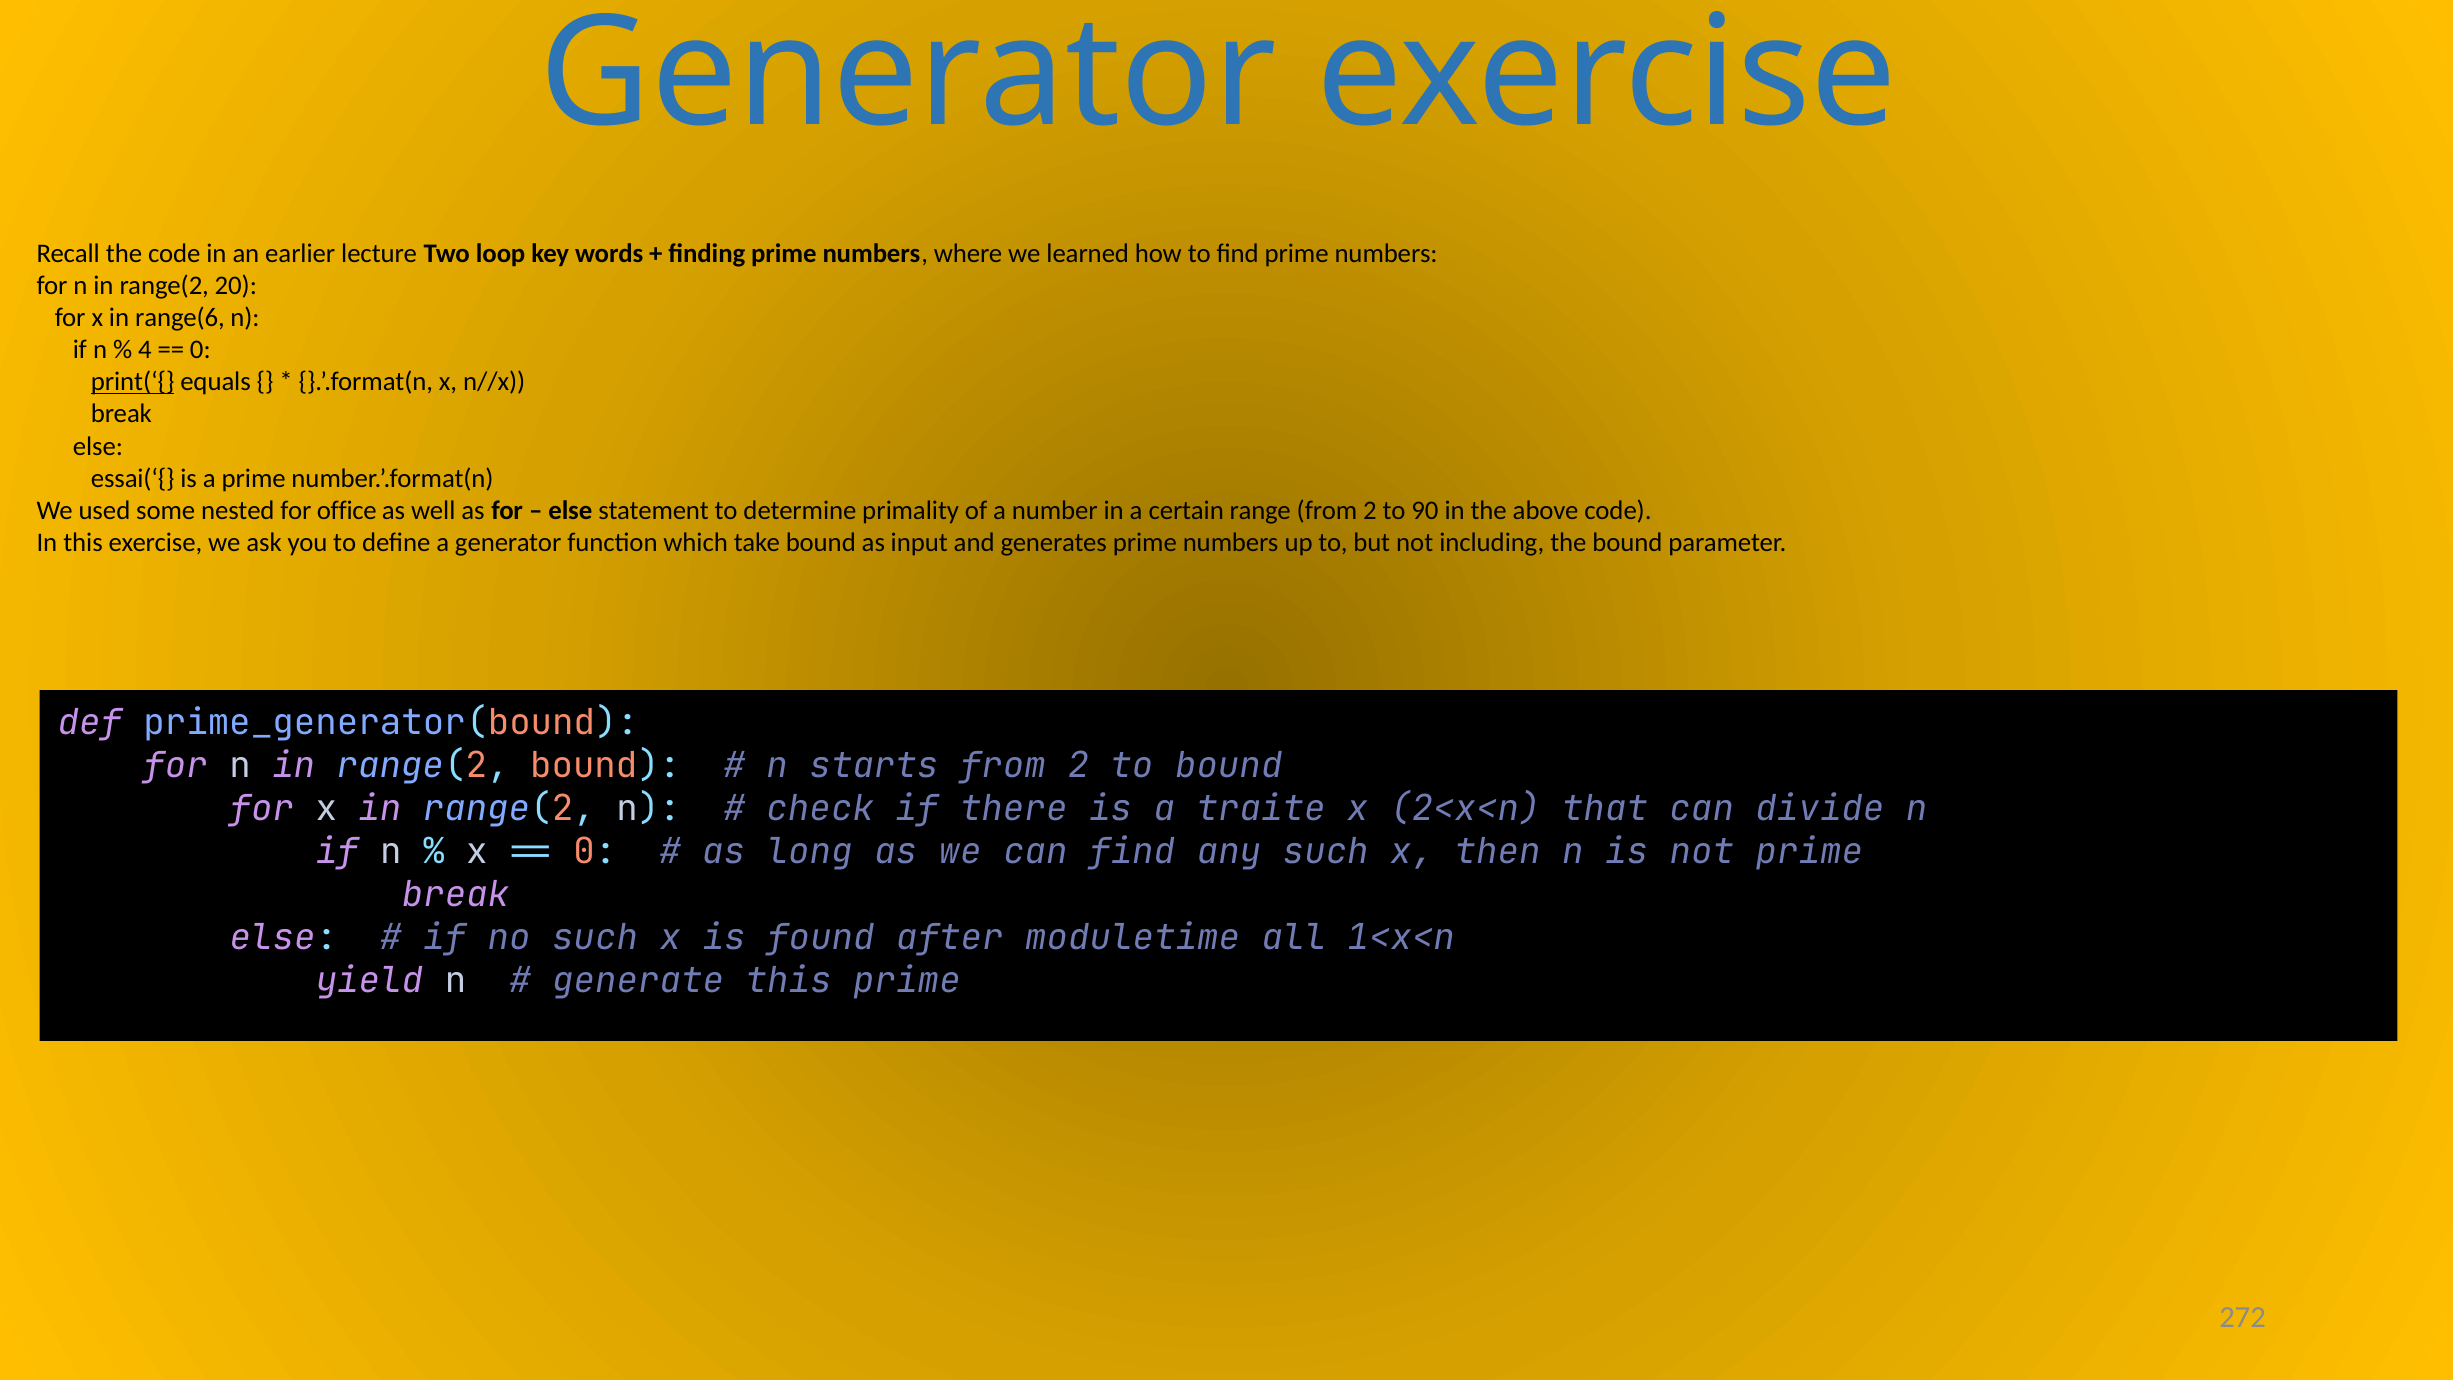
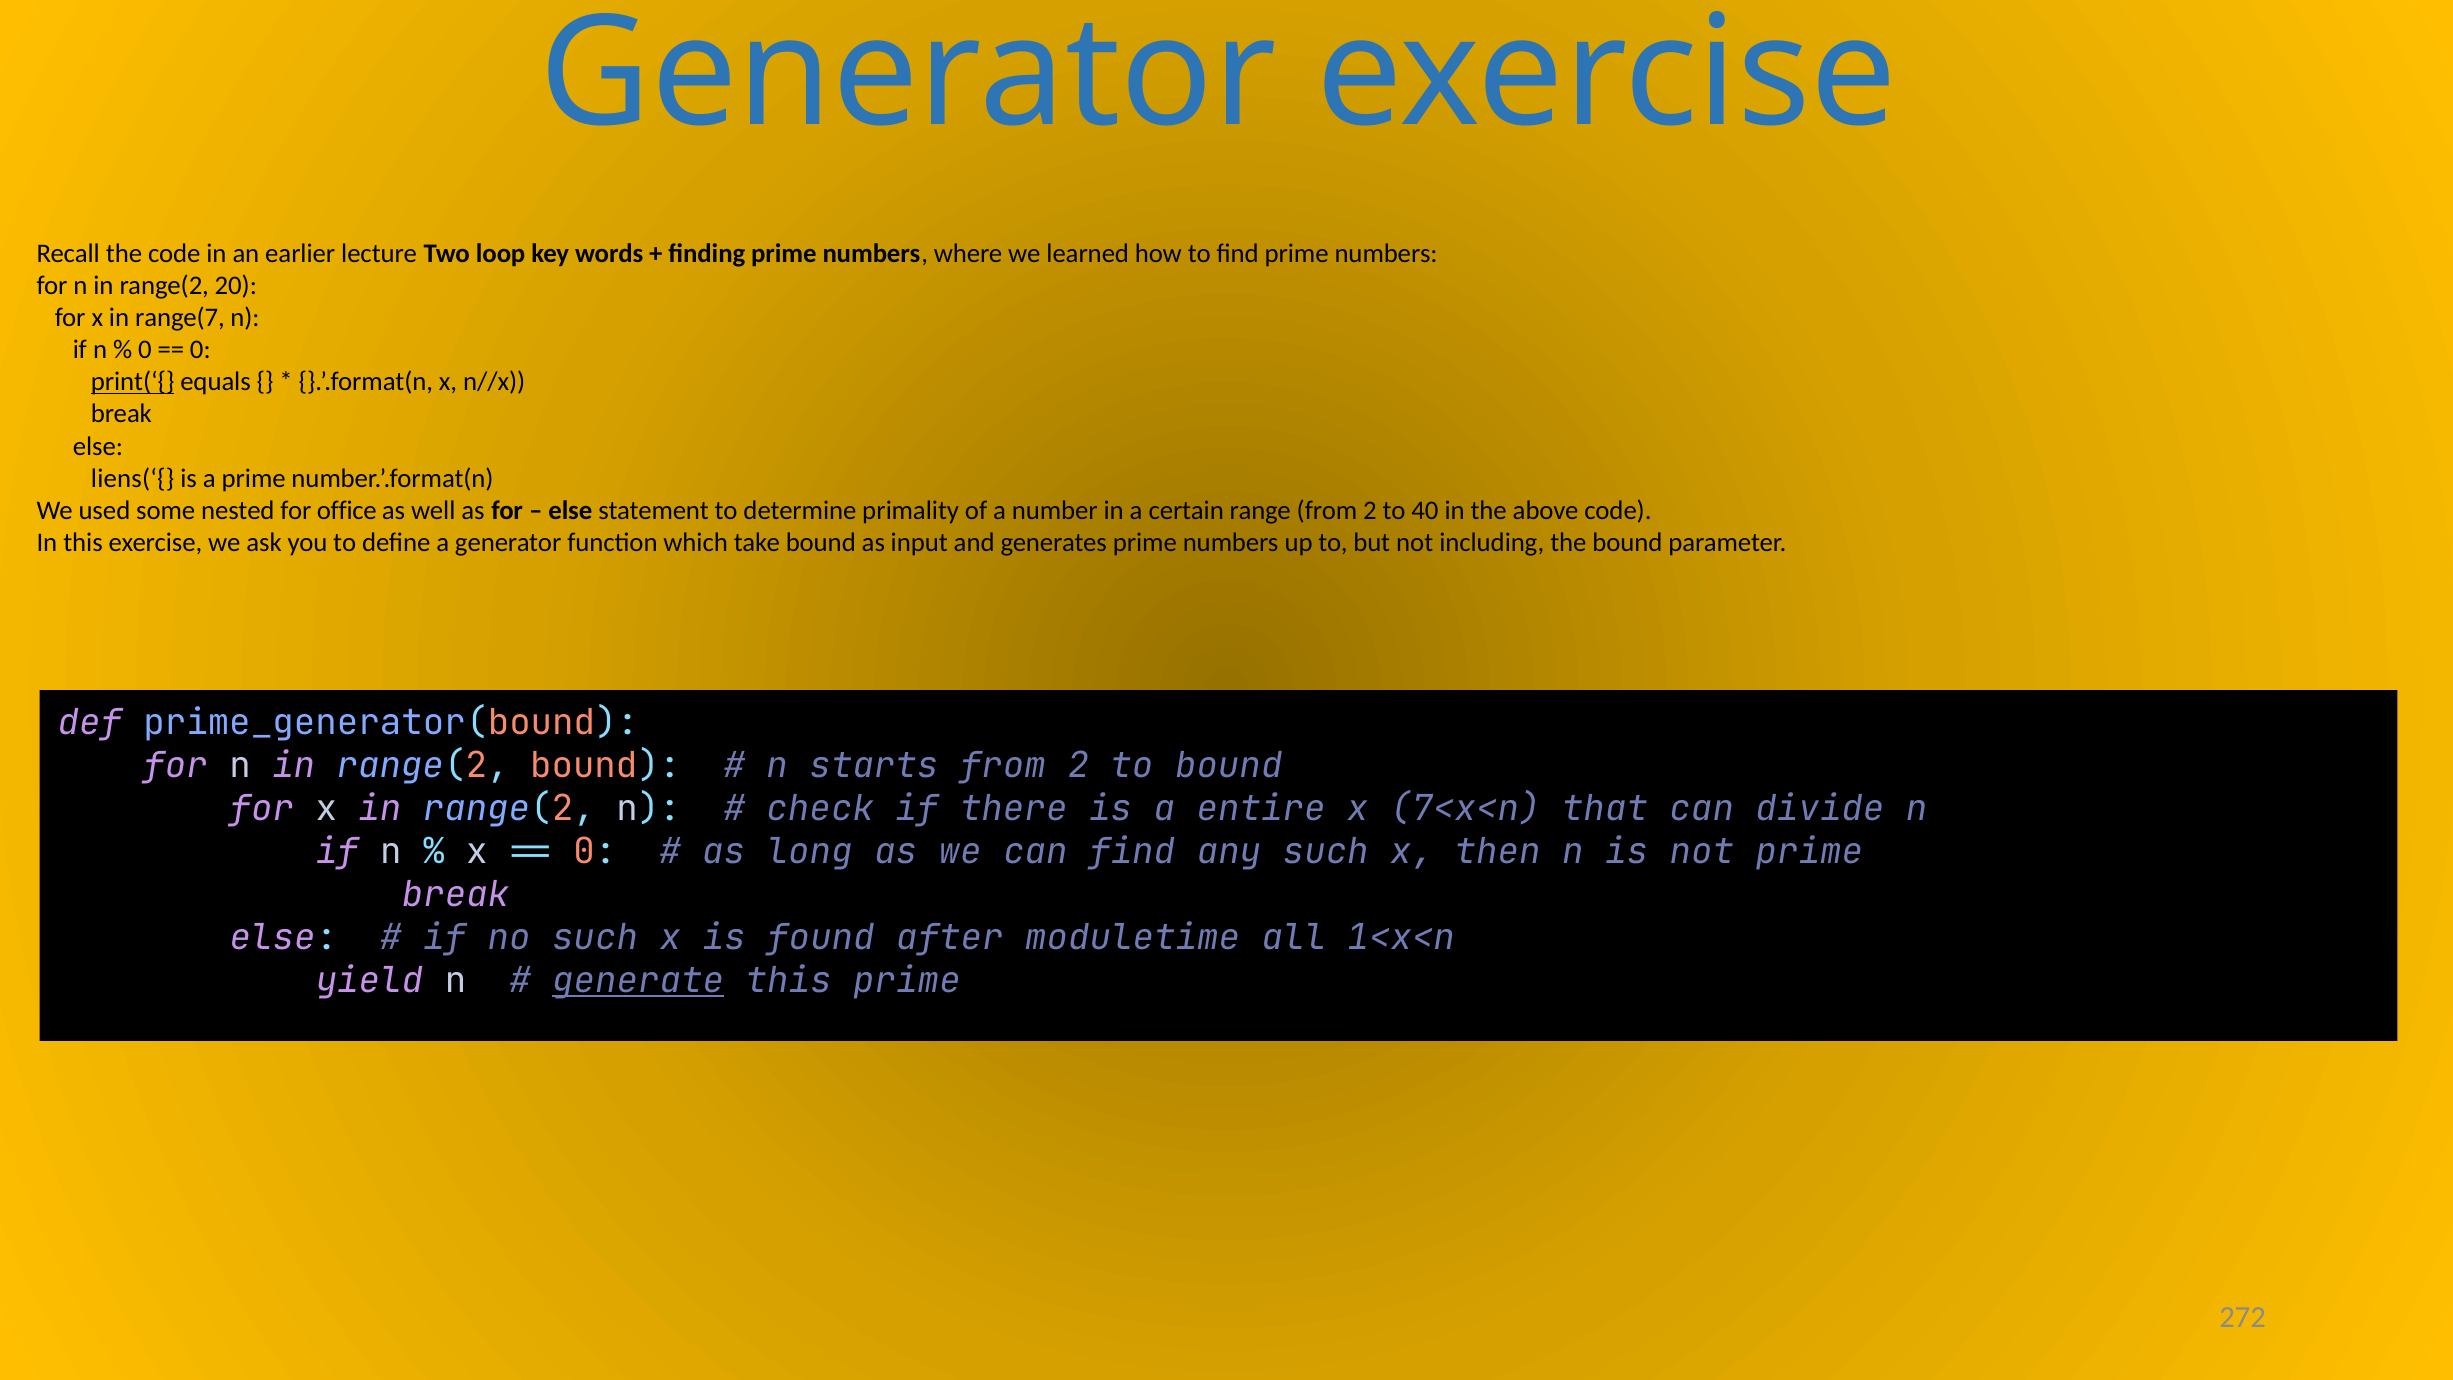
range(6: range(6 -> range(7 (180, 318)
4: 4 -> 0 (145, 350)
essai(‘{: essai(‘{ -> liens(‘{ (133, 478)
90: 90 -> 40 (1425, 510)
traite: traite -> entire (1261, 809)
2<x<n: 2<x<n -> 7<x<n (1465, 809)
generate underline: none -> present (638, 981)
